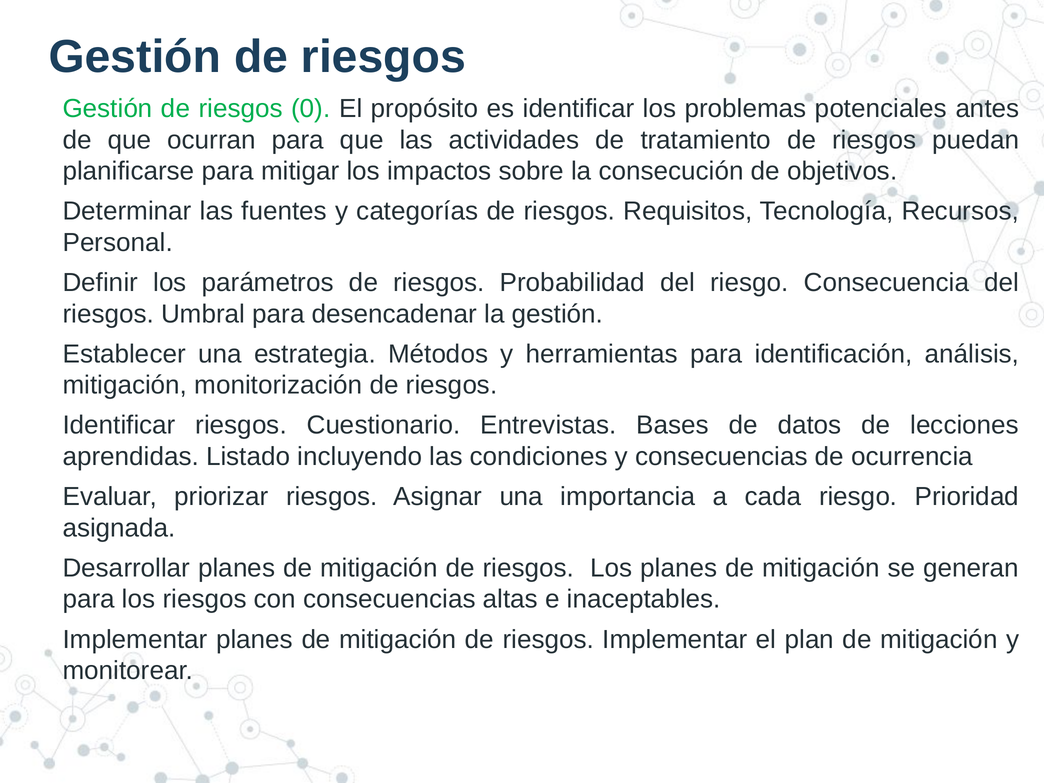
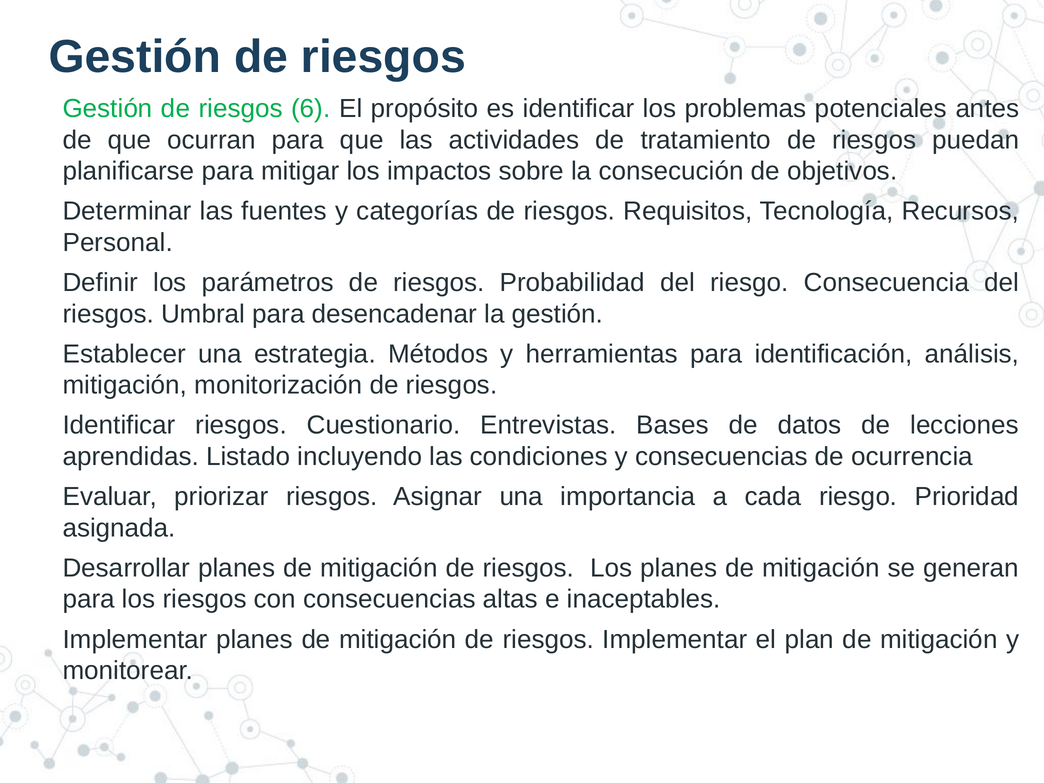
0: 0 -> 6 (311, 109)
